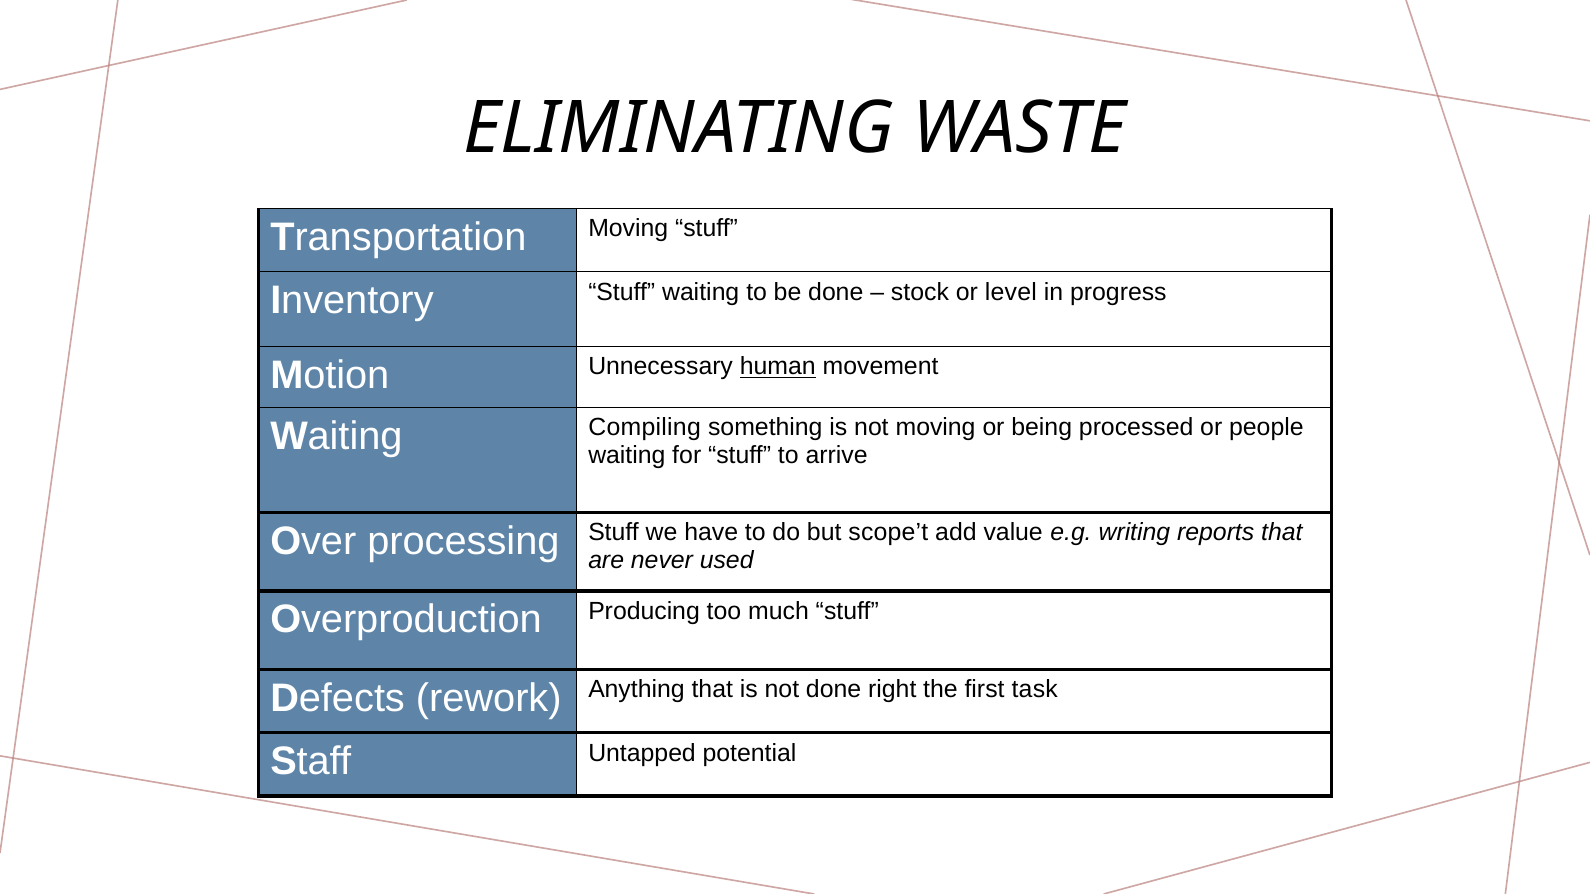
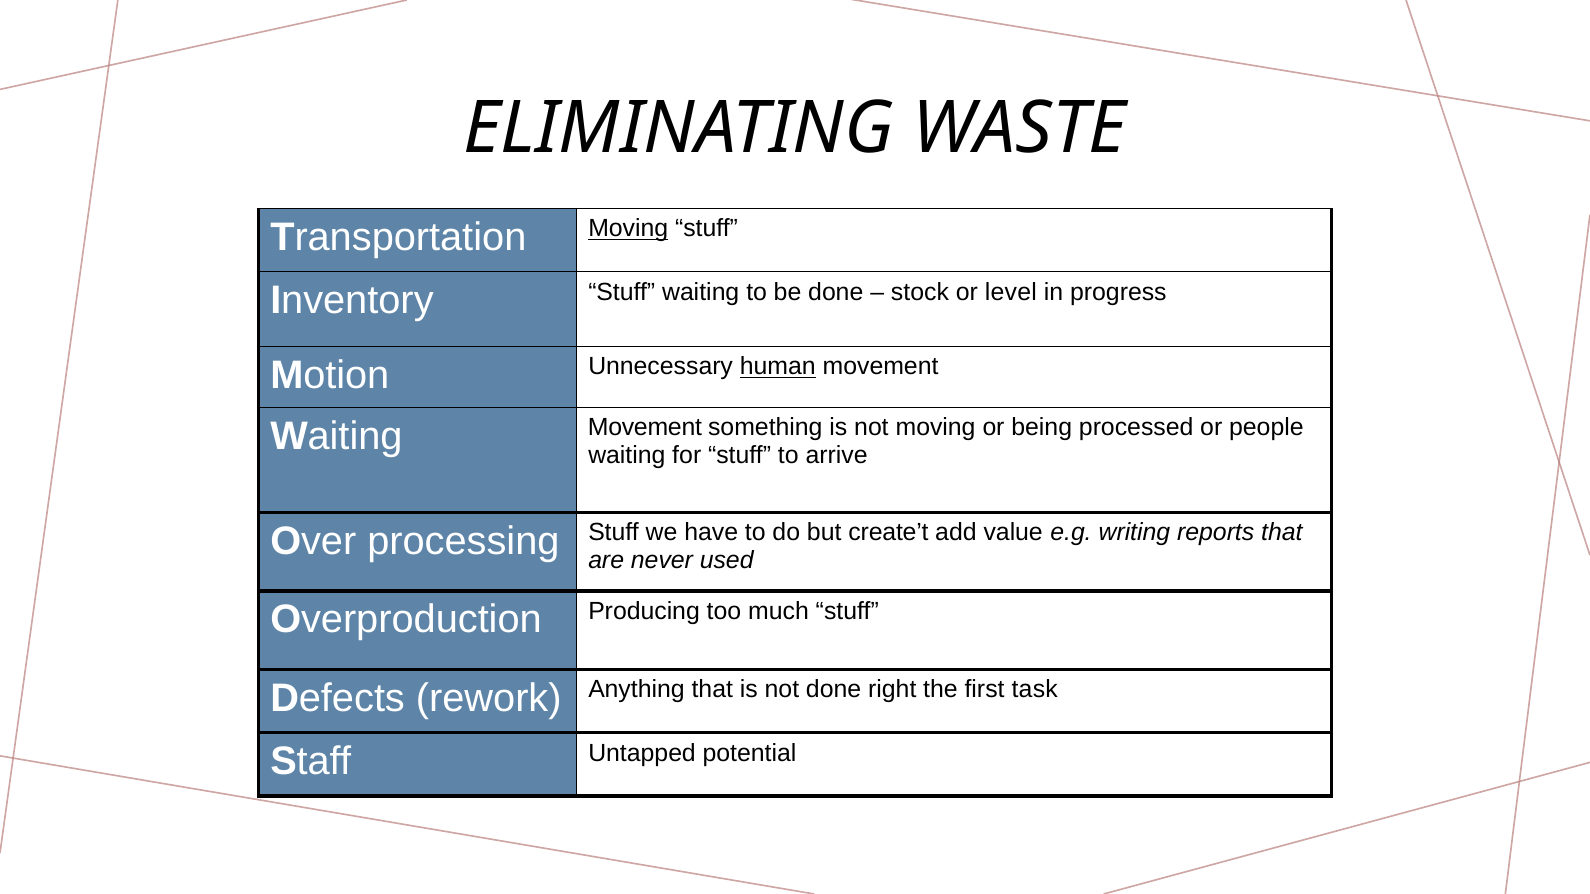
Moving underline: none -> present (628, 229)
Waiting Compiling: Compiling -> Movement (645, 428)
scope’t: scope’t -> create’t (888, 533)
